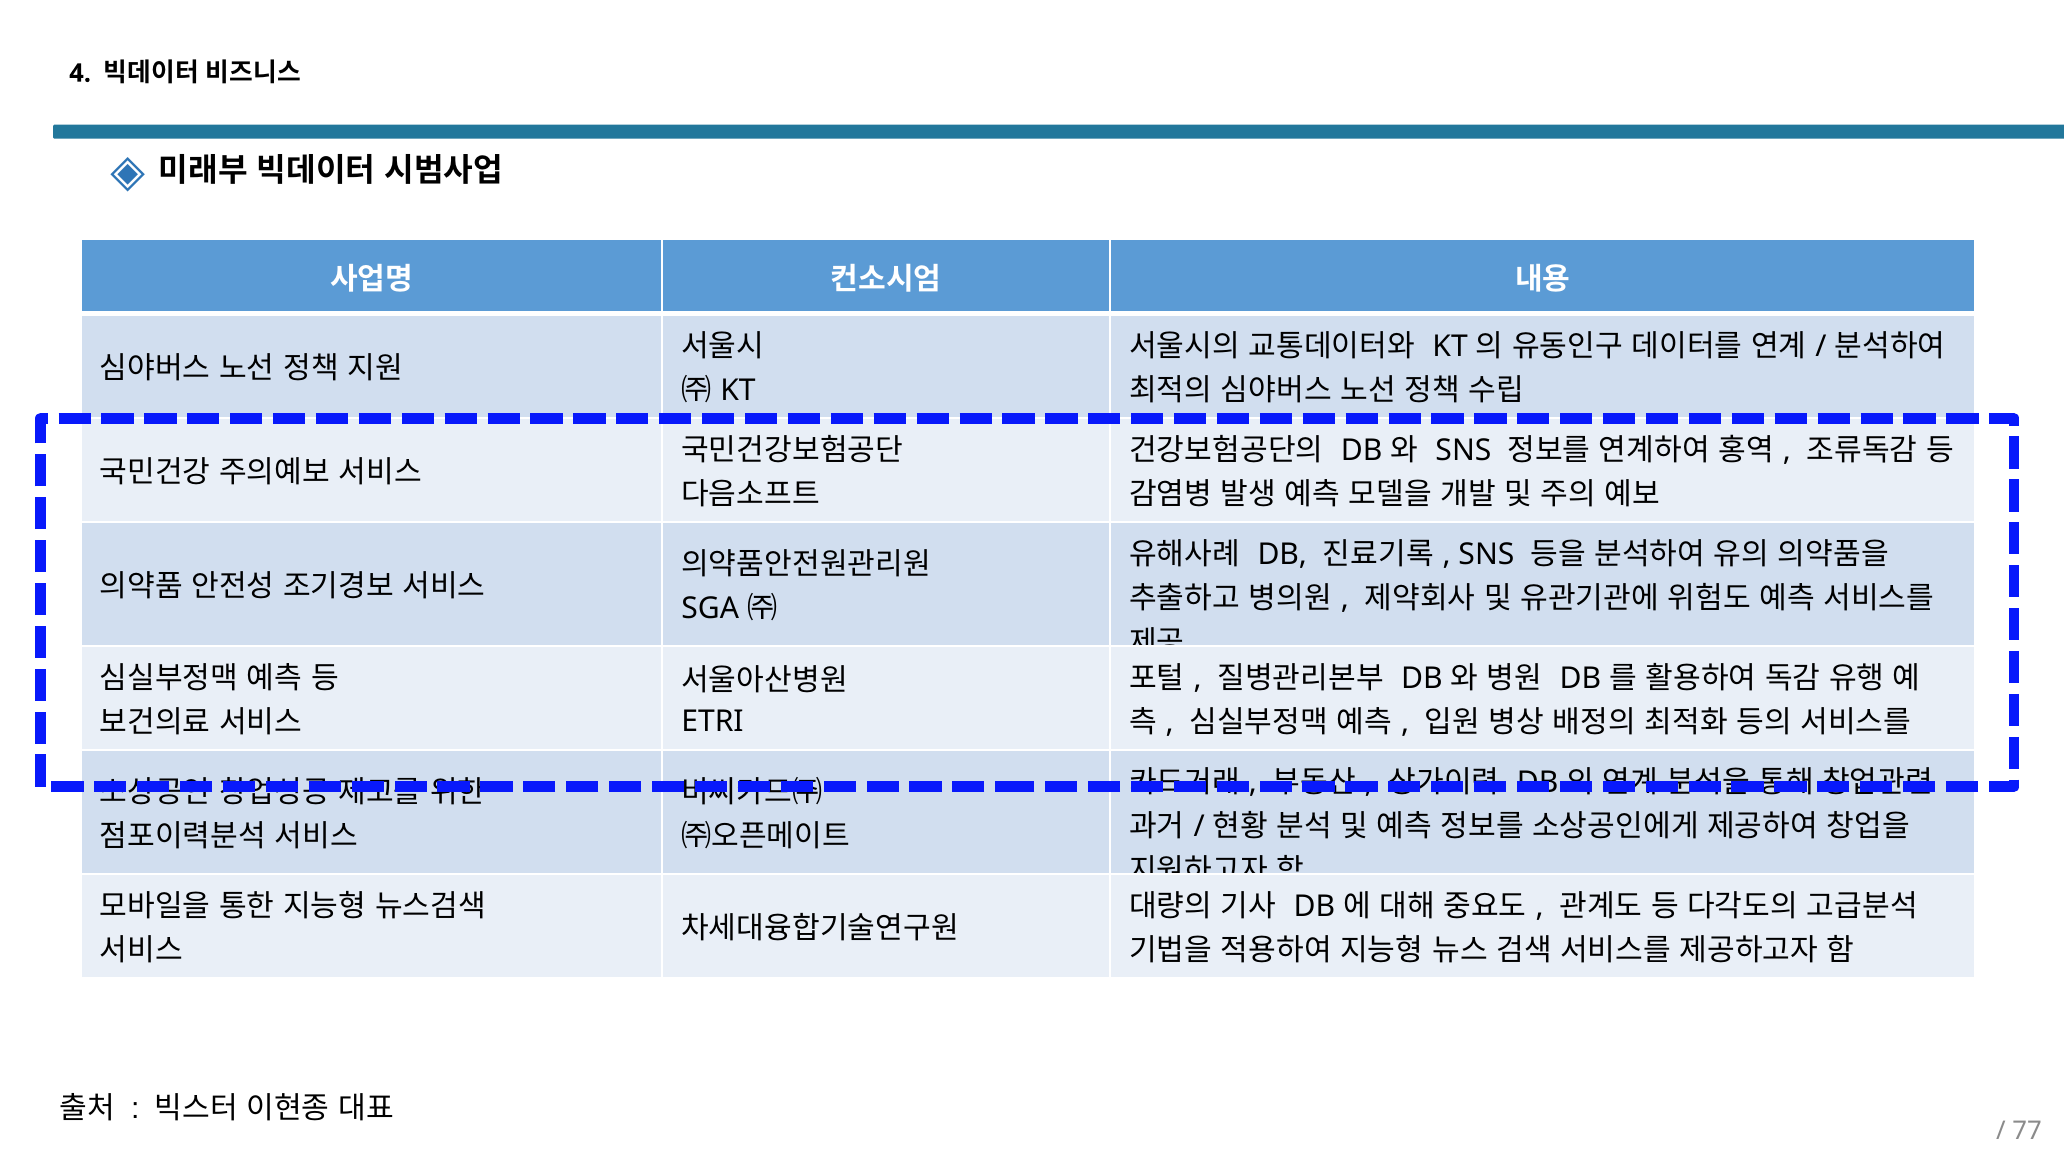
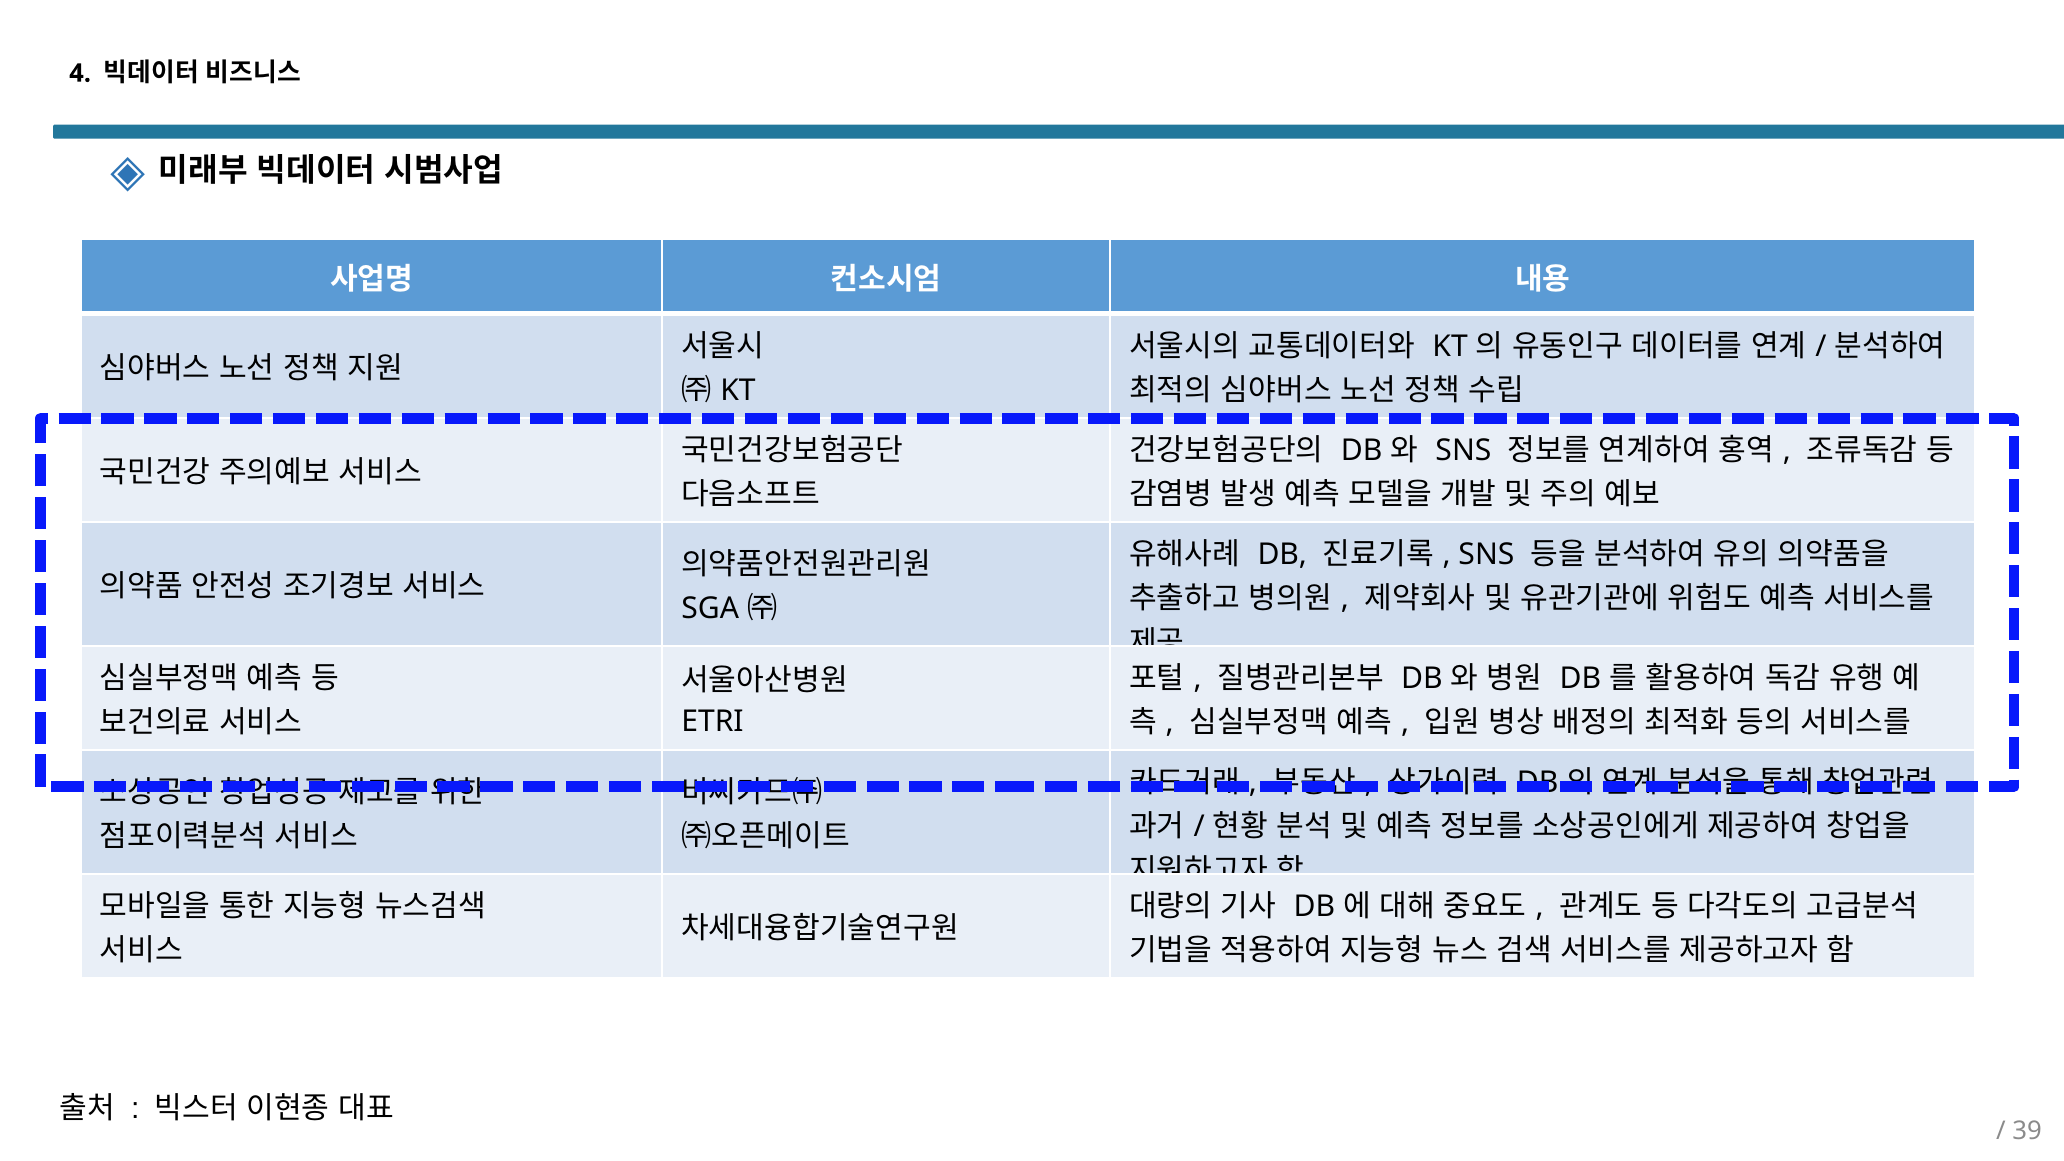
77: 77 -> 39 (2027, 1131)
